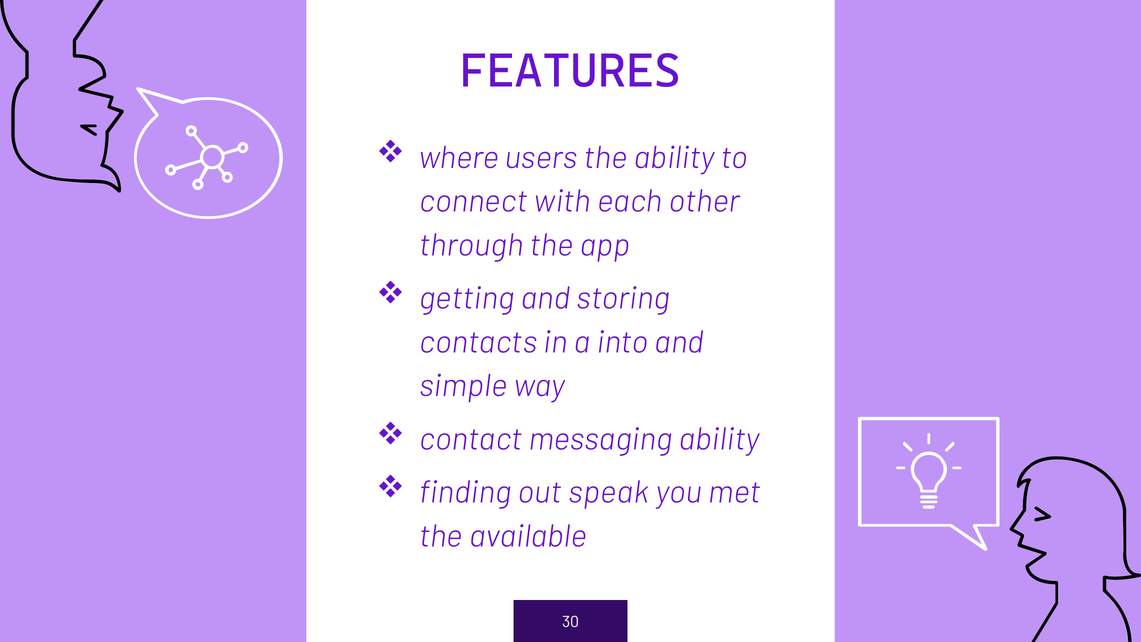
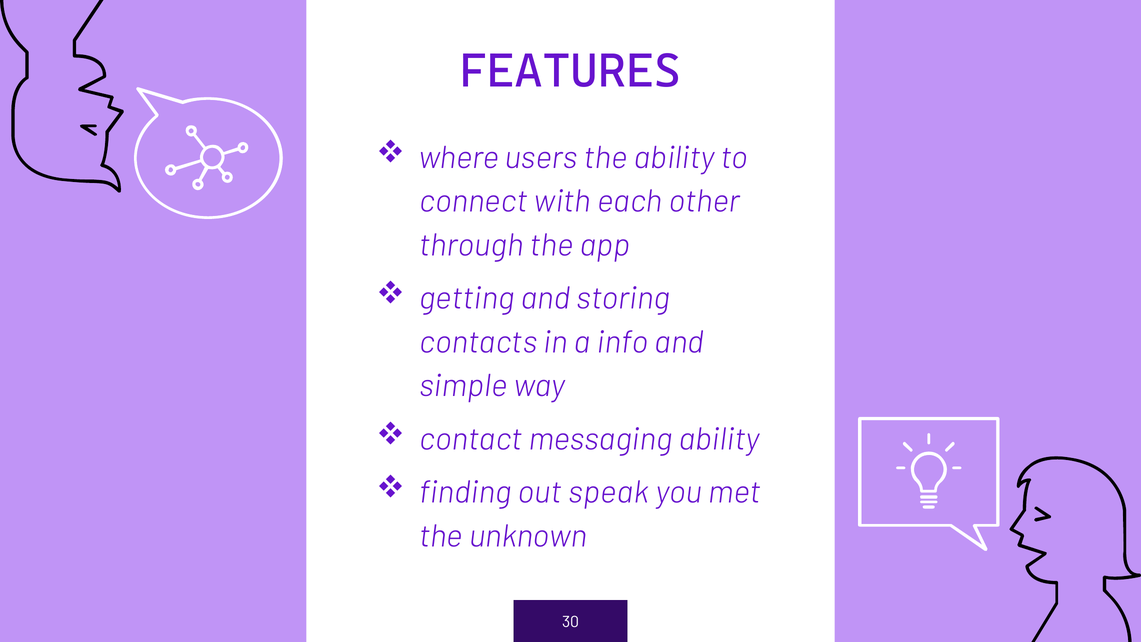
into: into -> info (623, 342)
available: available -> unknown (528, 536)
